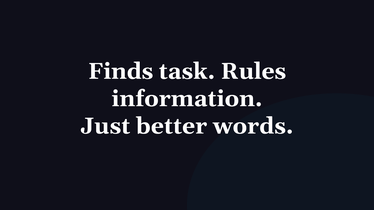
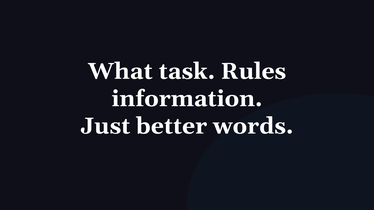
Finds: Finds -> What (120, 71)
